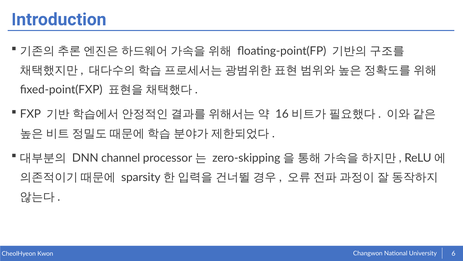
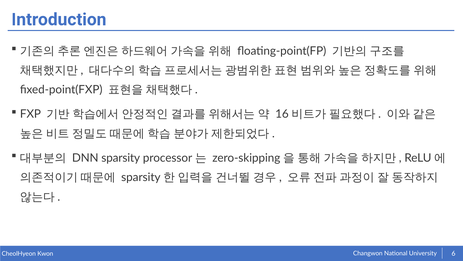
DNN channel: channel -> sparsity (121, 158)
